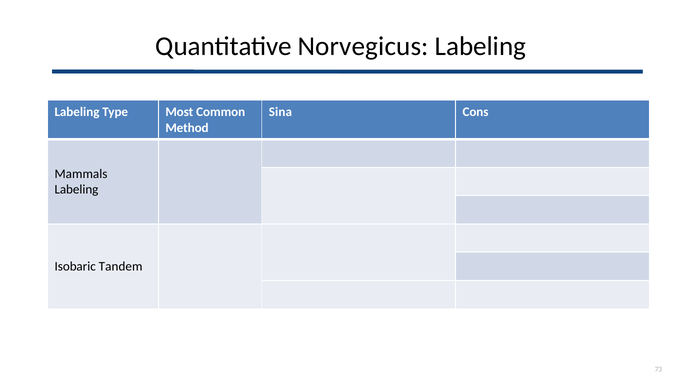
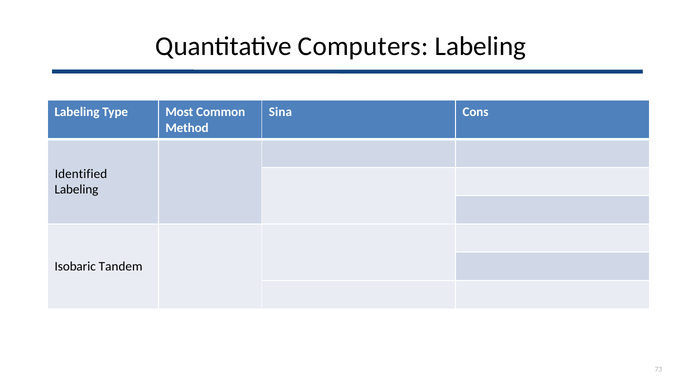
Norvegicus: Norvegicus -> Computers (363, 46)
Mammals: Mammals -> Identified (81, 174)
